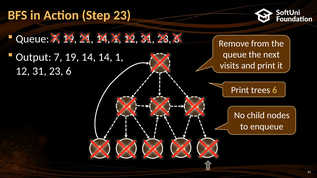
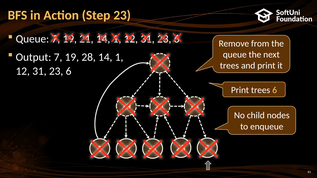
19 14: 14 -> 28 (89, 57)
visits: visits -> trees (229, 66)
